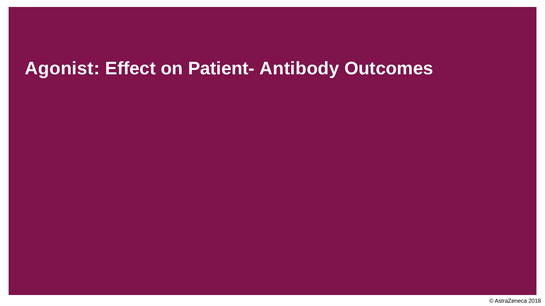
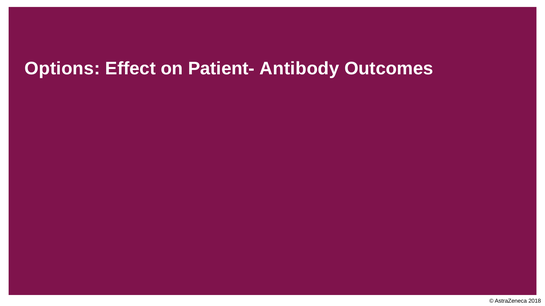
Agonist: Agonist -> Options (62, 69)
